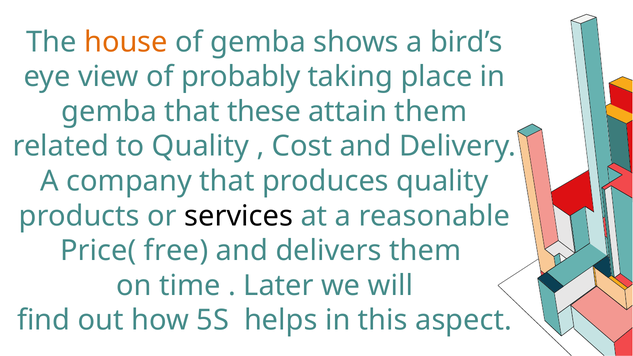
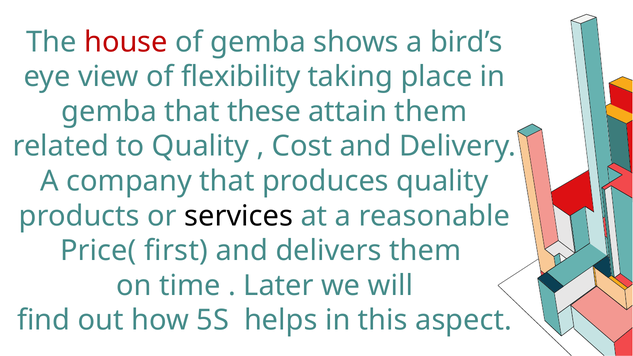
house colour: orange -> red (126, 42)
probably: probably -> flexibility (241, 77)
free: free -> first (176, 251)
